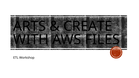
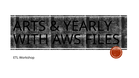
CREATE: CREATE -> YEARLY (88, 26)
